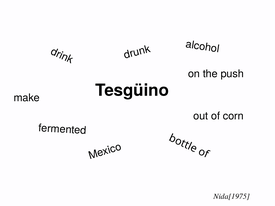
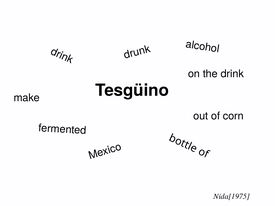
push: push -> drink (232, 74)
